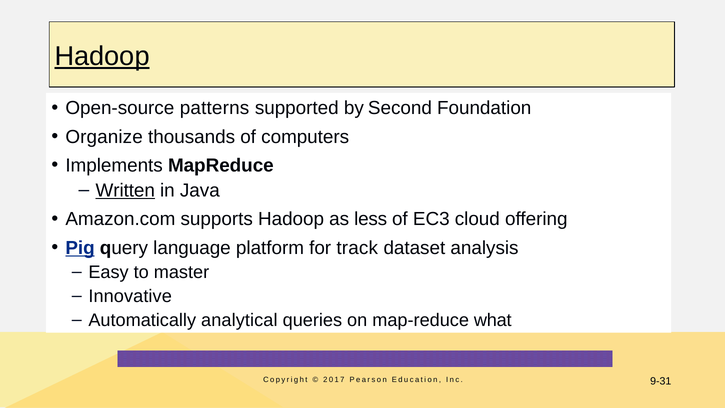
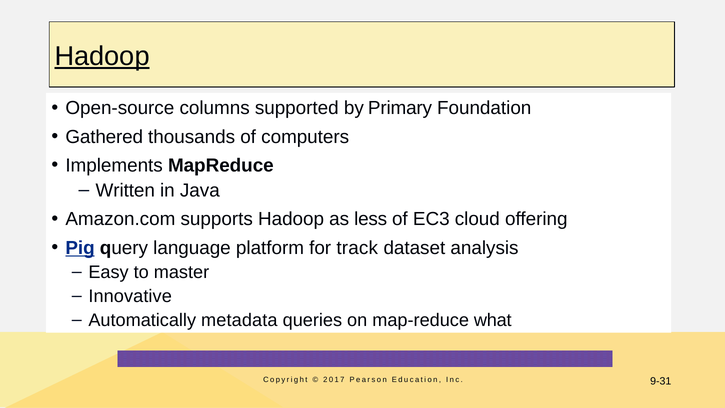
patterns: patterns -> columns (215, 108)
Second: Second -> Primary (400, 108)
Organize: Organize -> Gathered (104, 137)
Written underline: present -> none (125, 190)
analytical: analytical -> metadata (239, 320)
